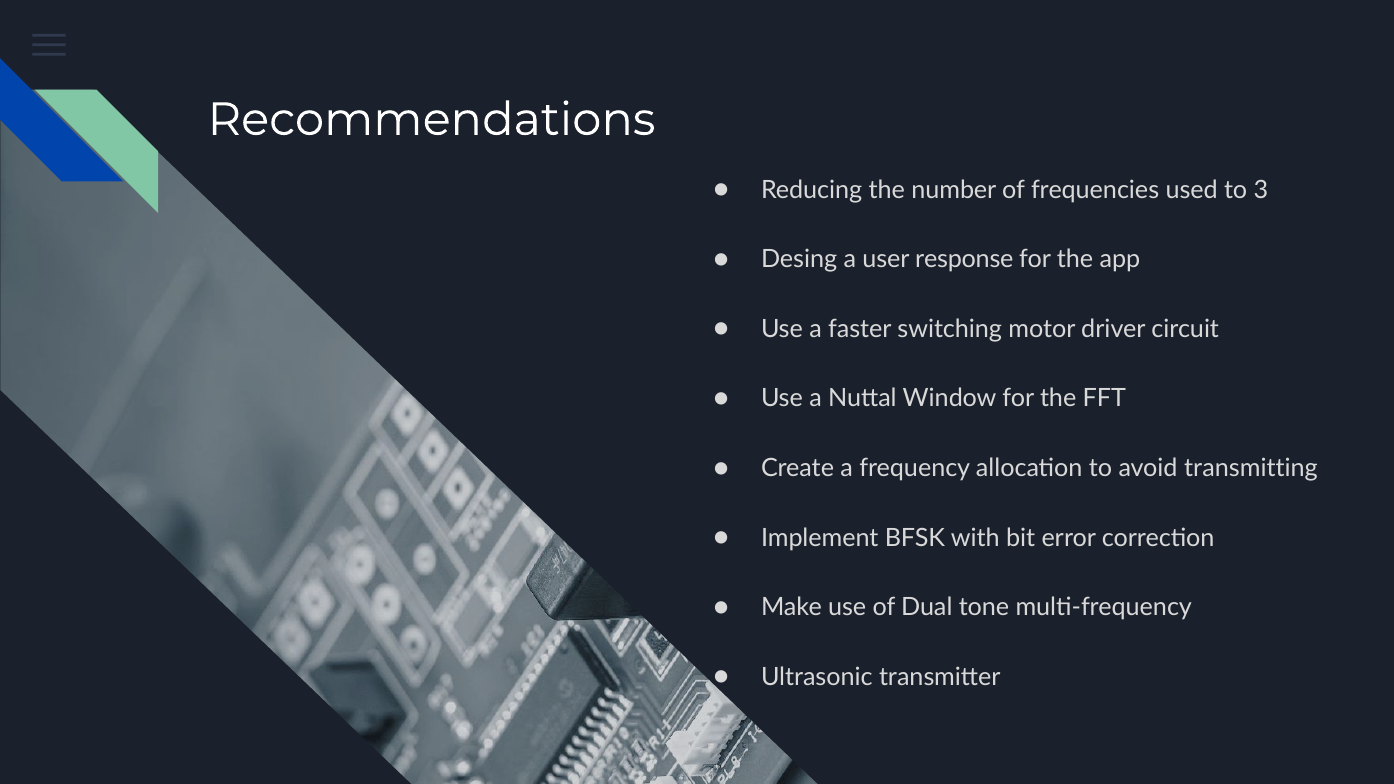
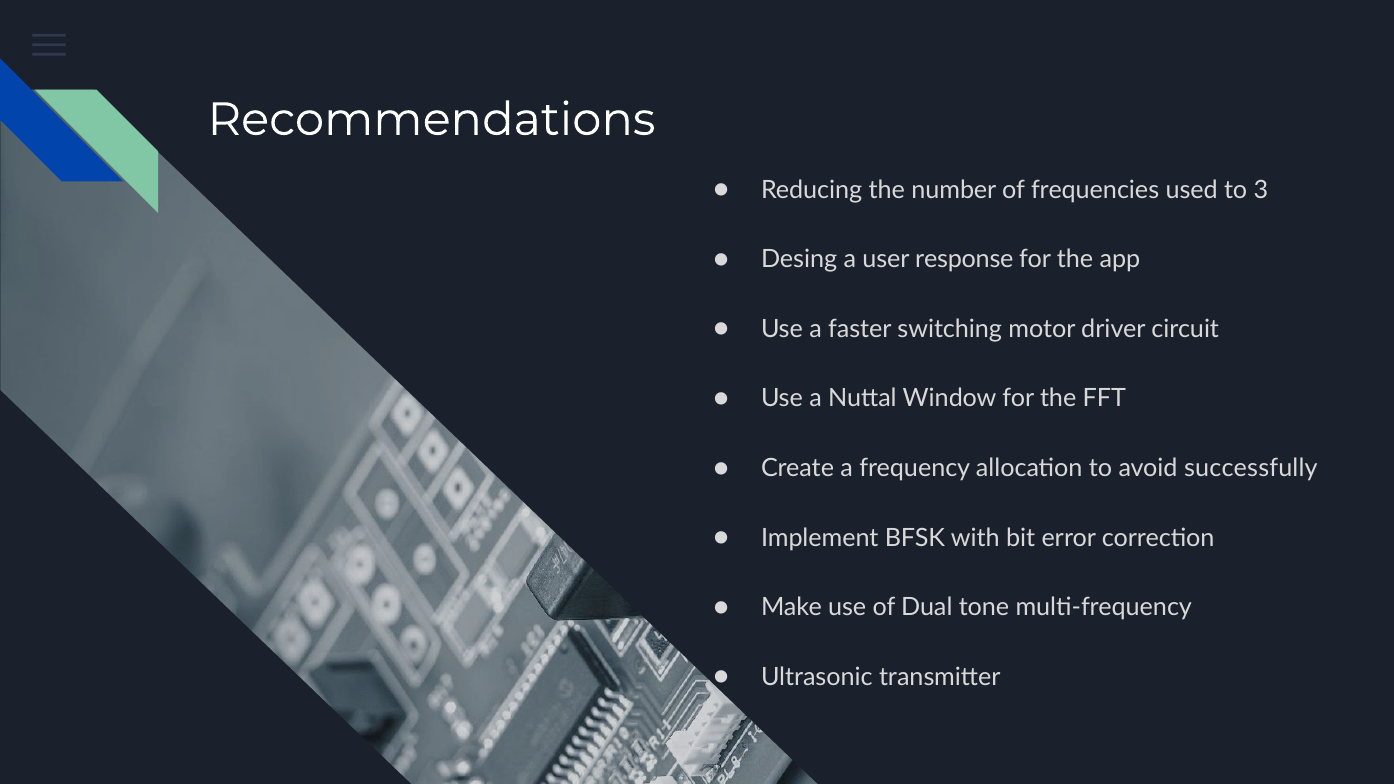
transmitting: transmitting -> successfully (1251, 468)
